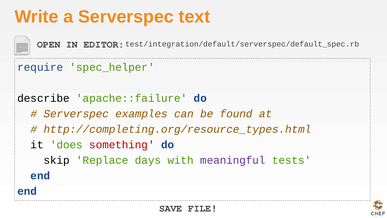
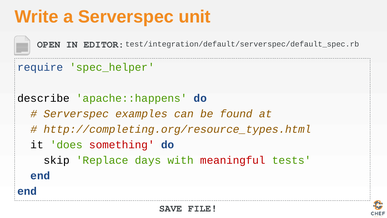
text: text -> unit (195, 17)
apache::failure: apache::failure -> apache::happens (132, 98)
meaningful colour: purple -> red (233, 160)
